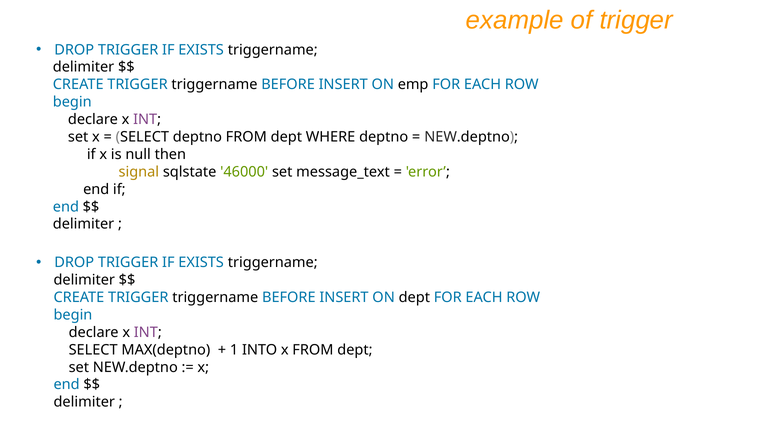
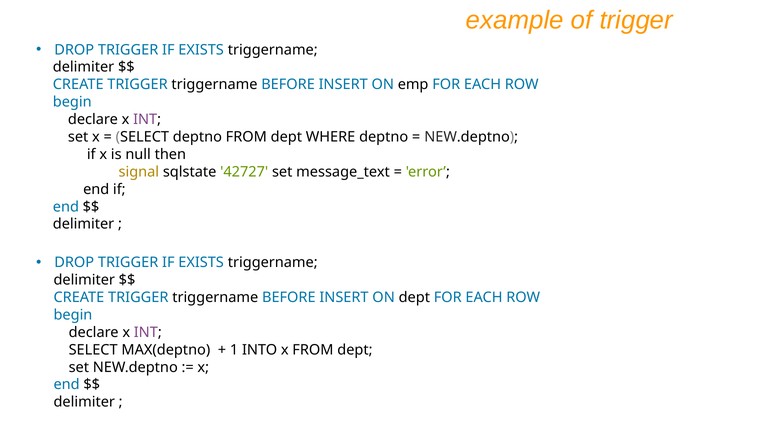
46000: 46000 -> 42727 (244, 172)
